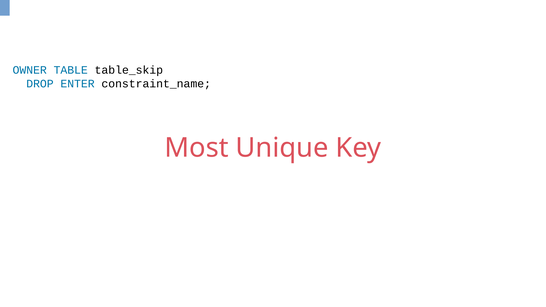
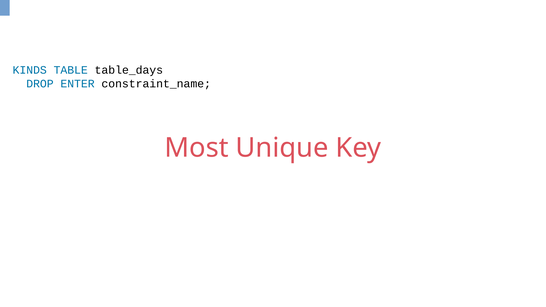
OWNER: OWNER -> KINDS (30, 70)
table_skip: table_skip -> table_days (129, 70)
